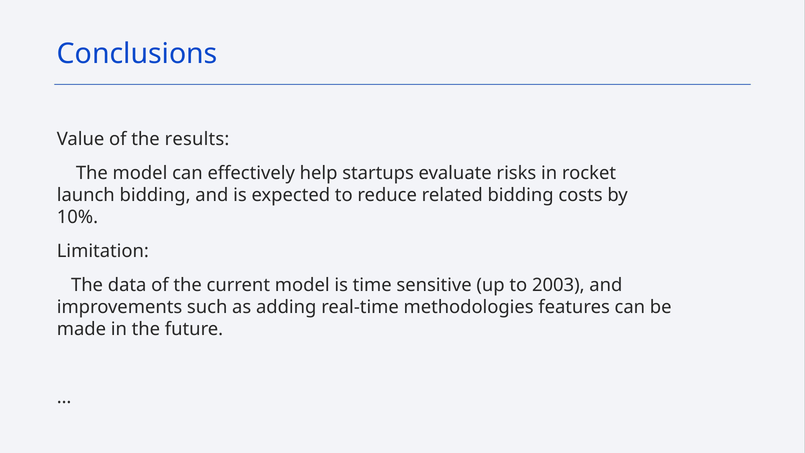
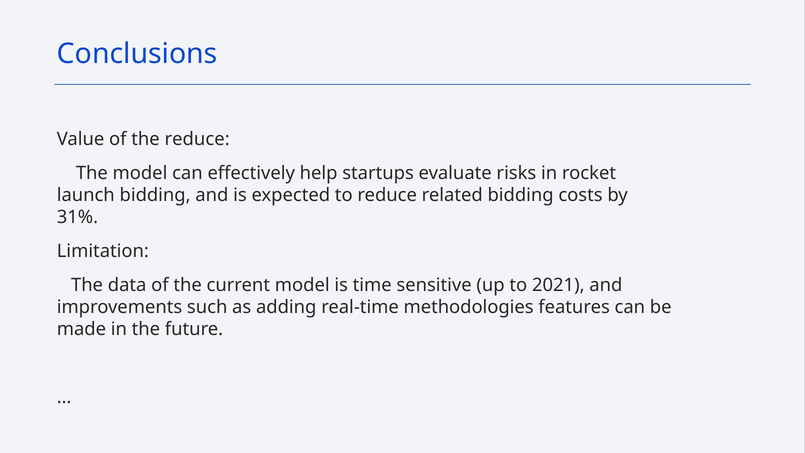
the results: results -> reduce (197, 139)
10%: 10% -> 31% (77, 217)
2003: 2003 -> 2021 (558, 285)
